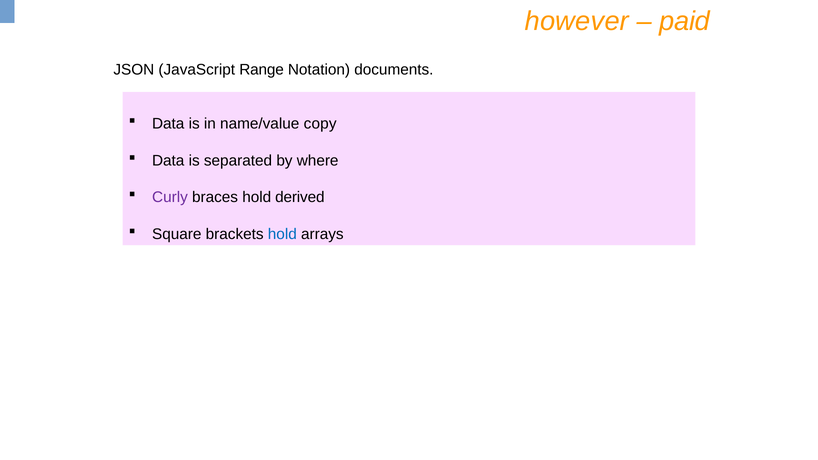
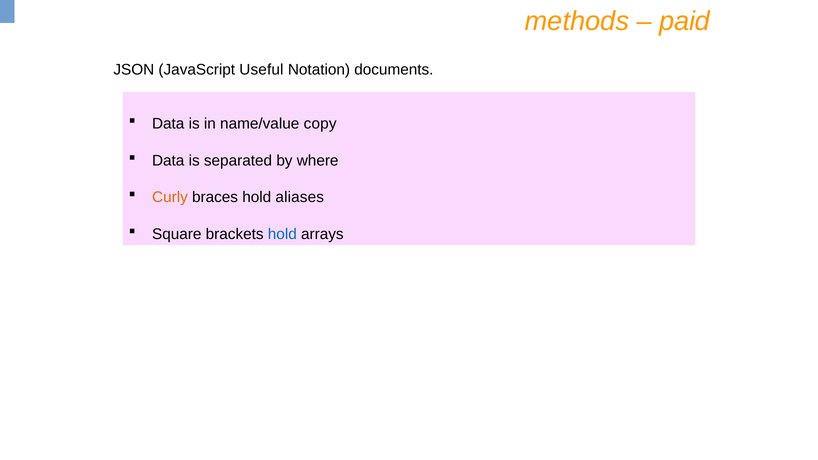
however: however -> methods (577, 21)
Range: Range -> Useful (261, 70)
Curly colour: purple -> orange (170, 197)
derived: derived -> aliases (300, 197)
